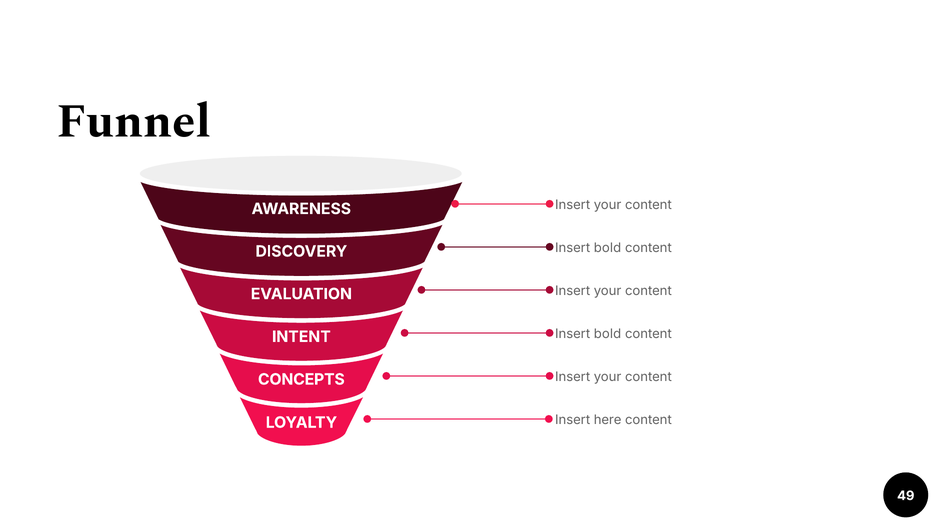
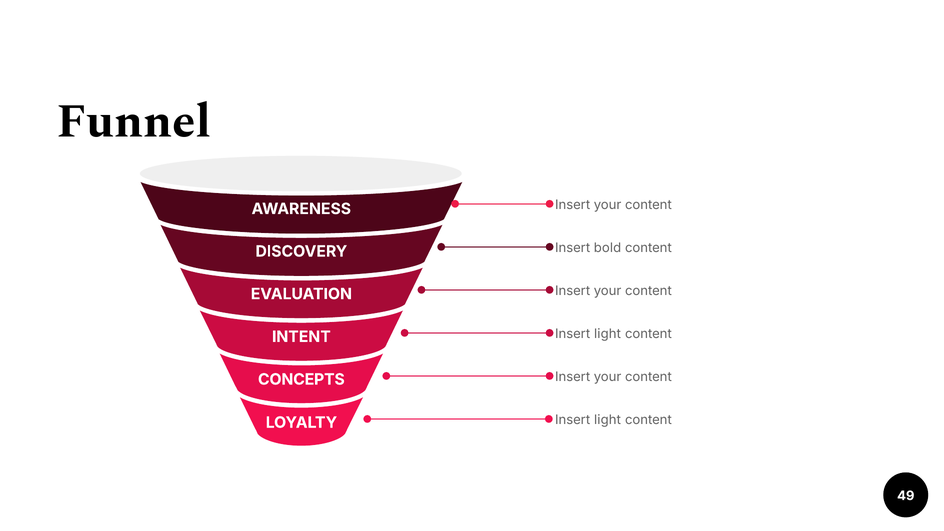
bold: bold -> light (608, 334)
here: here -> light (608, 420)
